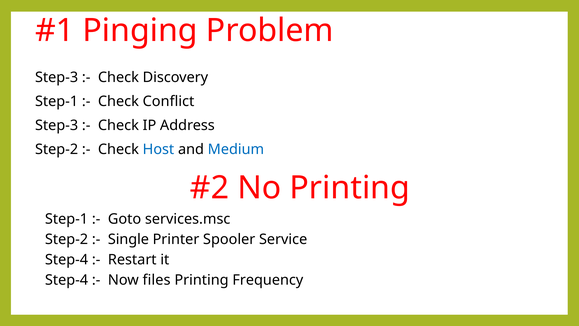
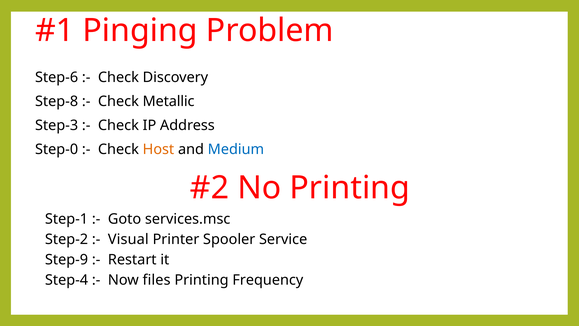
Step-3: Step-3 -> Step-6 (57, 77)
Step-1: Step-1 -> Step-8 (57, 101)
Conflict: Conflict -> Metallic (169, 101)
Step-2: Step-2 -> Step-0 (57, 149)
Host colour: blue -> orange (158, 149)
Single: Single -> Visual (128, 239)
Step-4: Step-4 -> Step-9 (67, 259)
